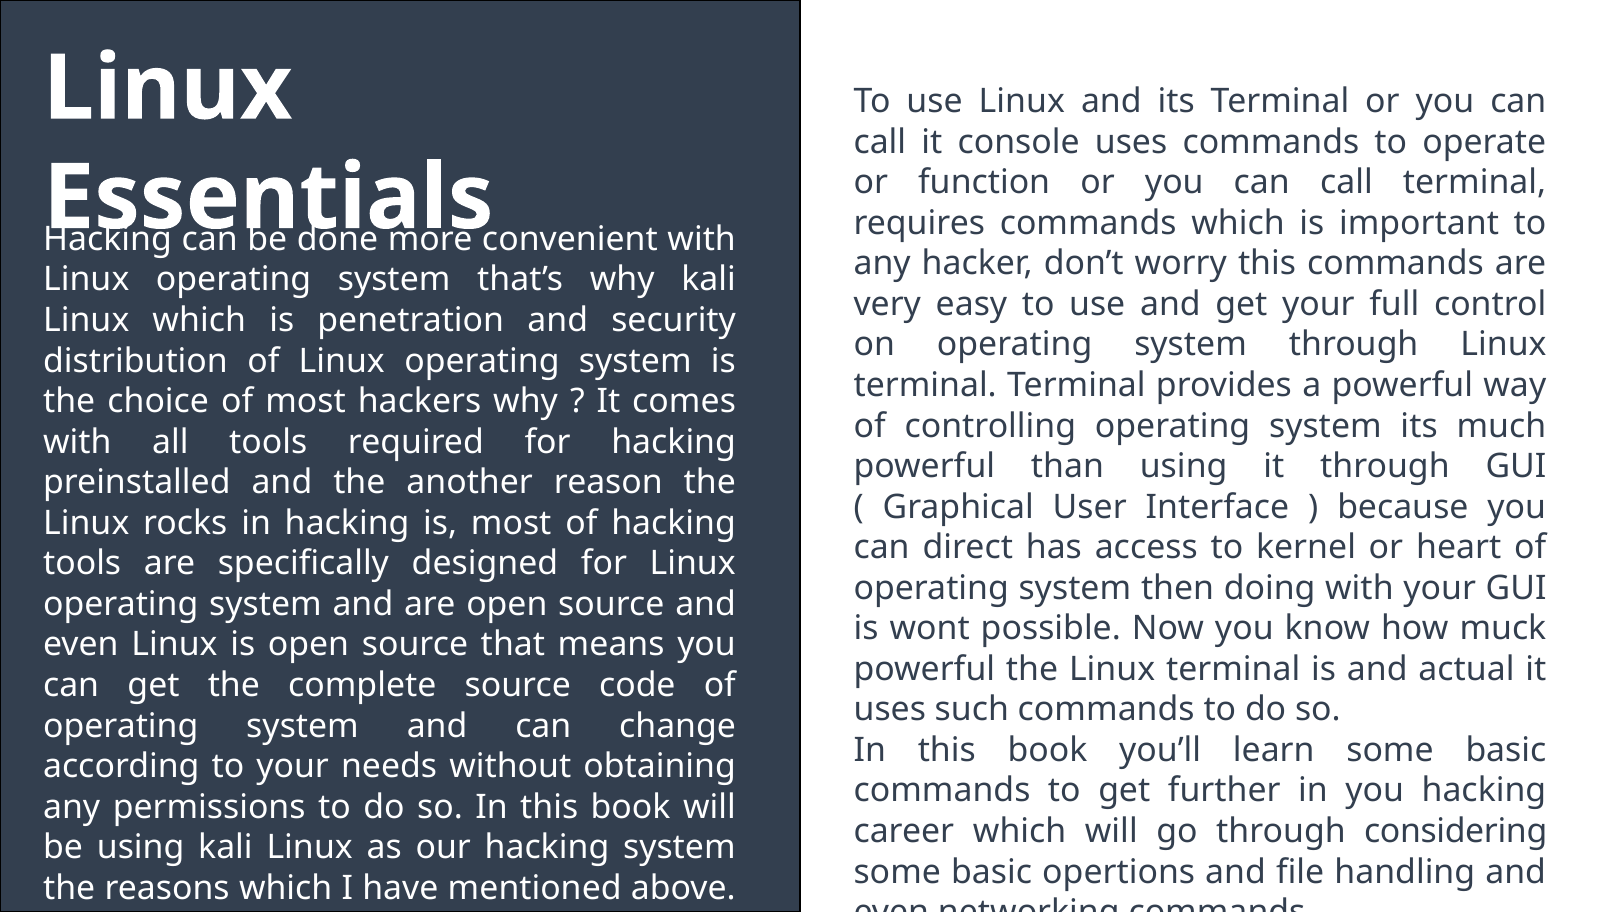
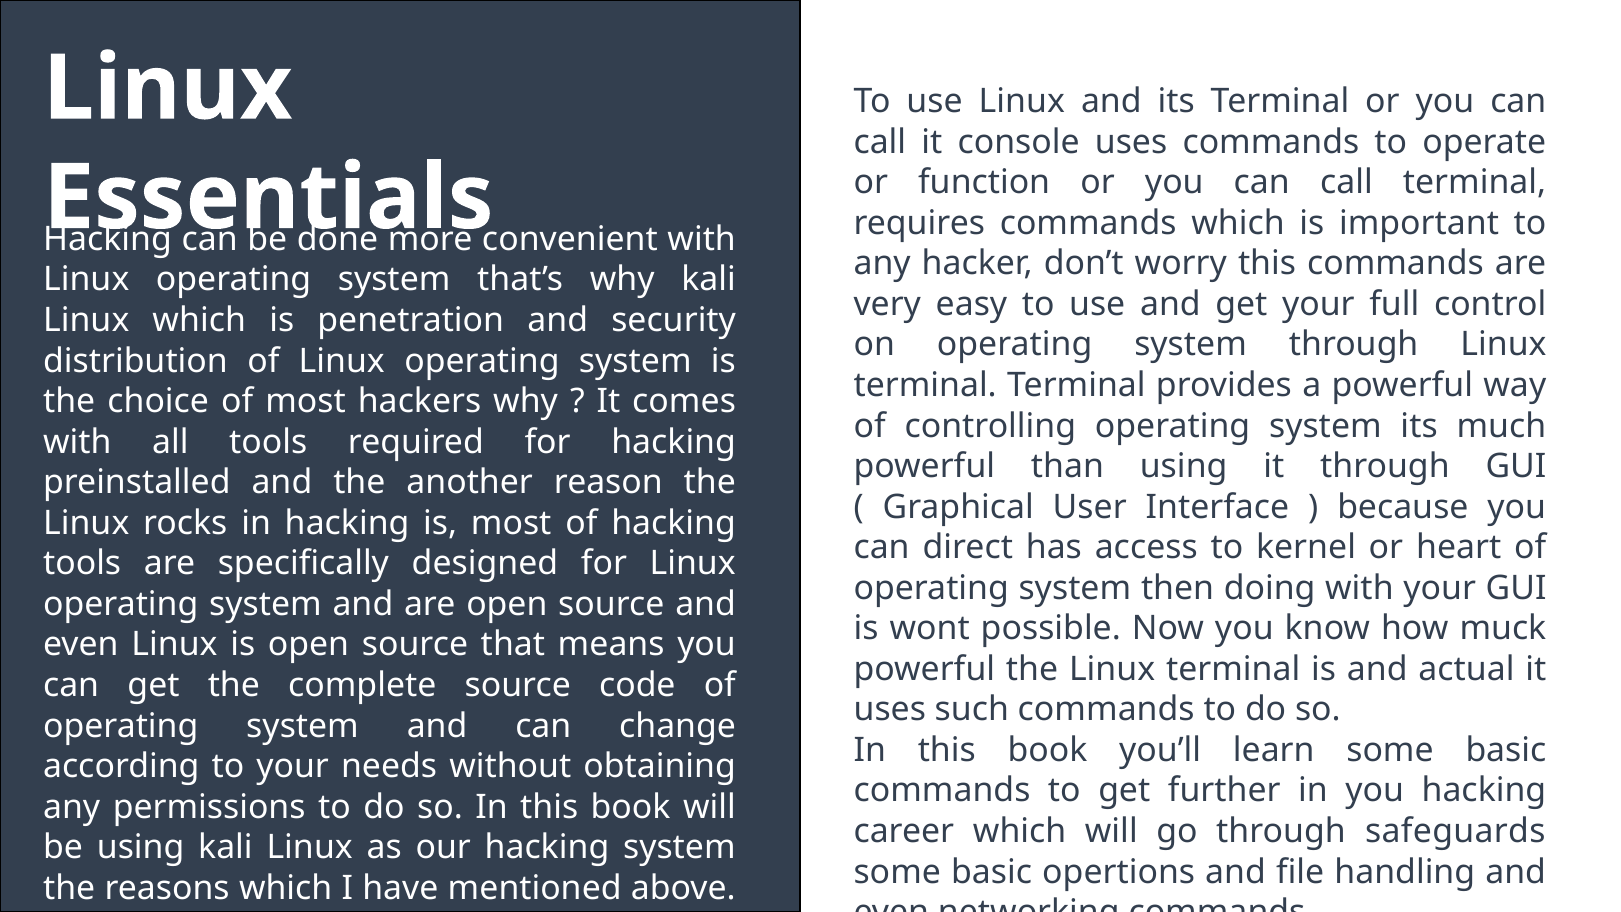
considering: considering -> safeguards (1455, 831)
